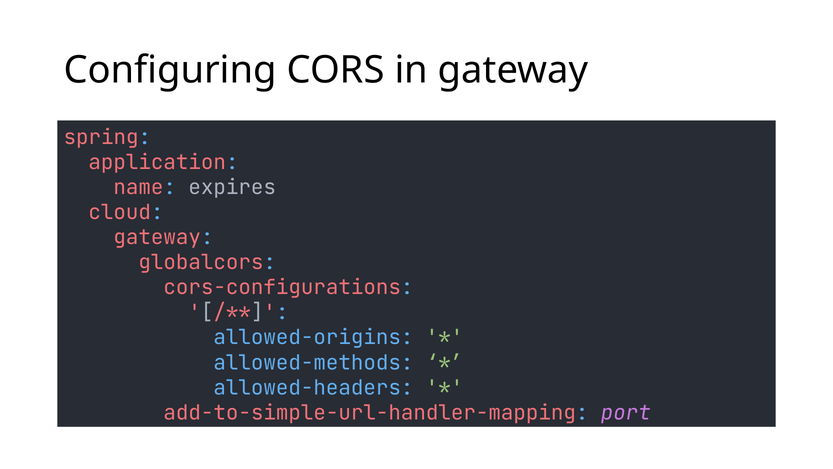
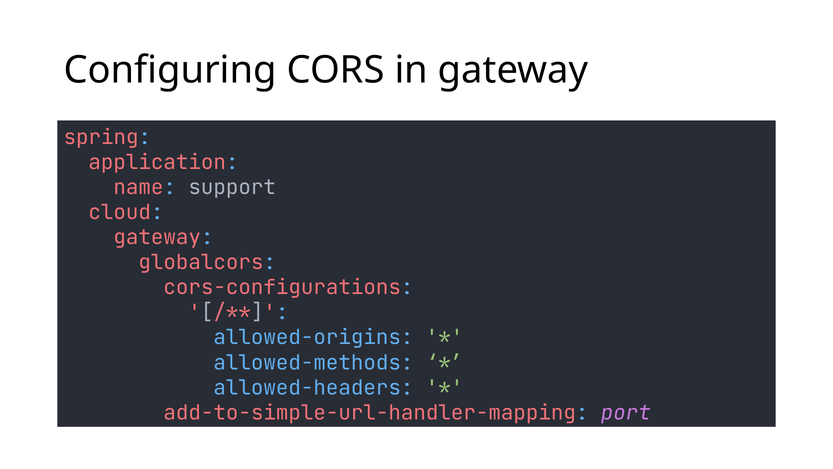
expires: expires -> support (232, 187)
